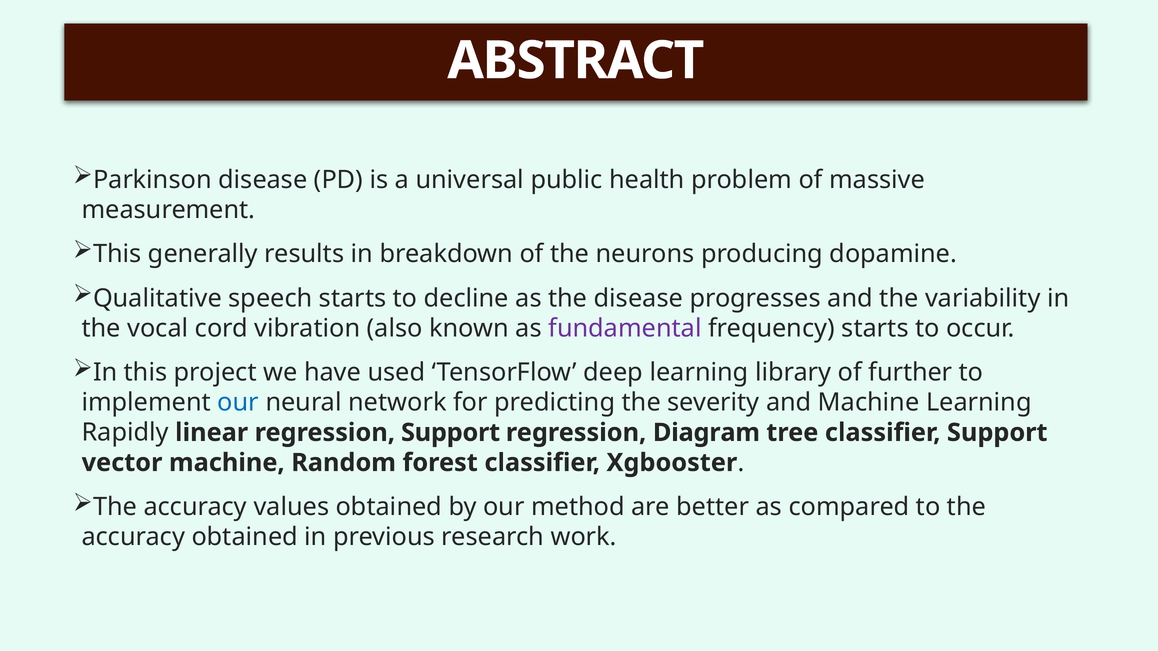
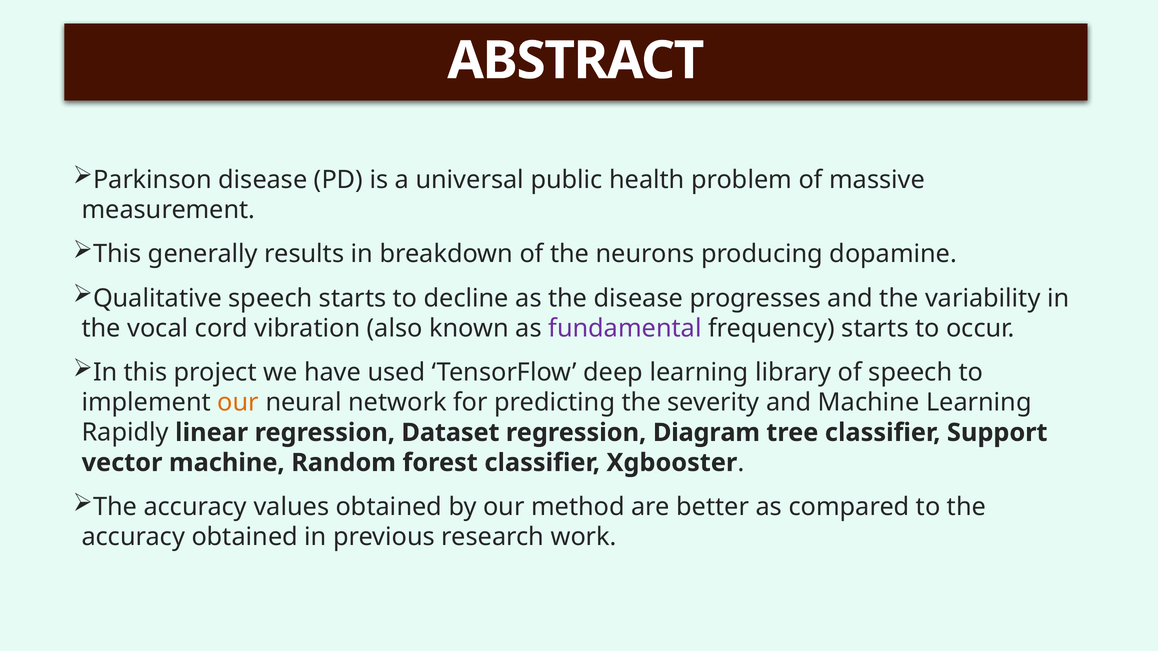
of further: further -> speech (910, 373)
our colour: blue -> orange (238, 403)
regression Support: Support -> Dataset (450, 433)
